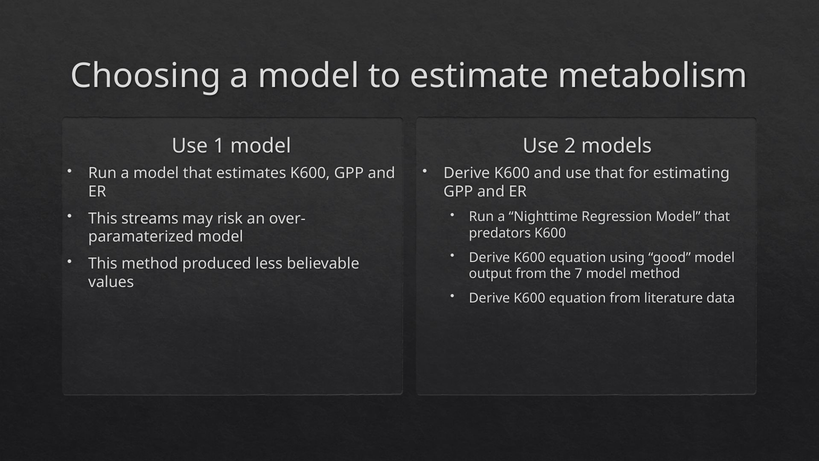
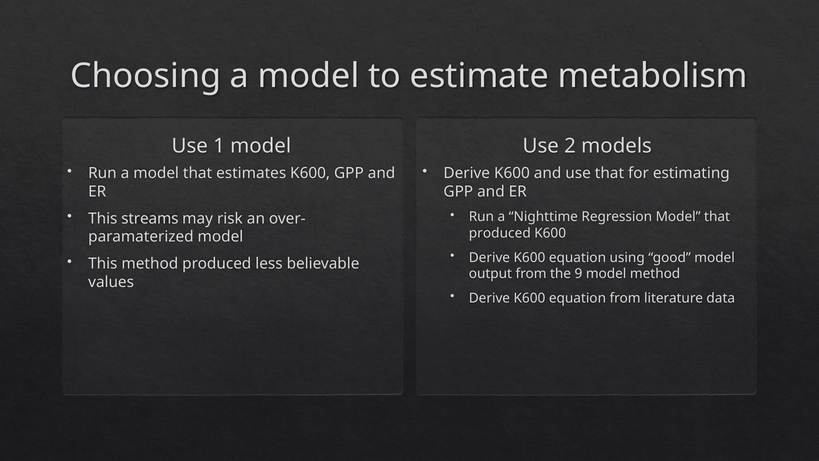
predators: predators -> produced (500, 233)
7: 7 -> 9 (578, 274)
